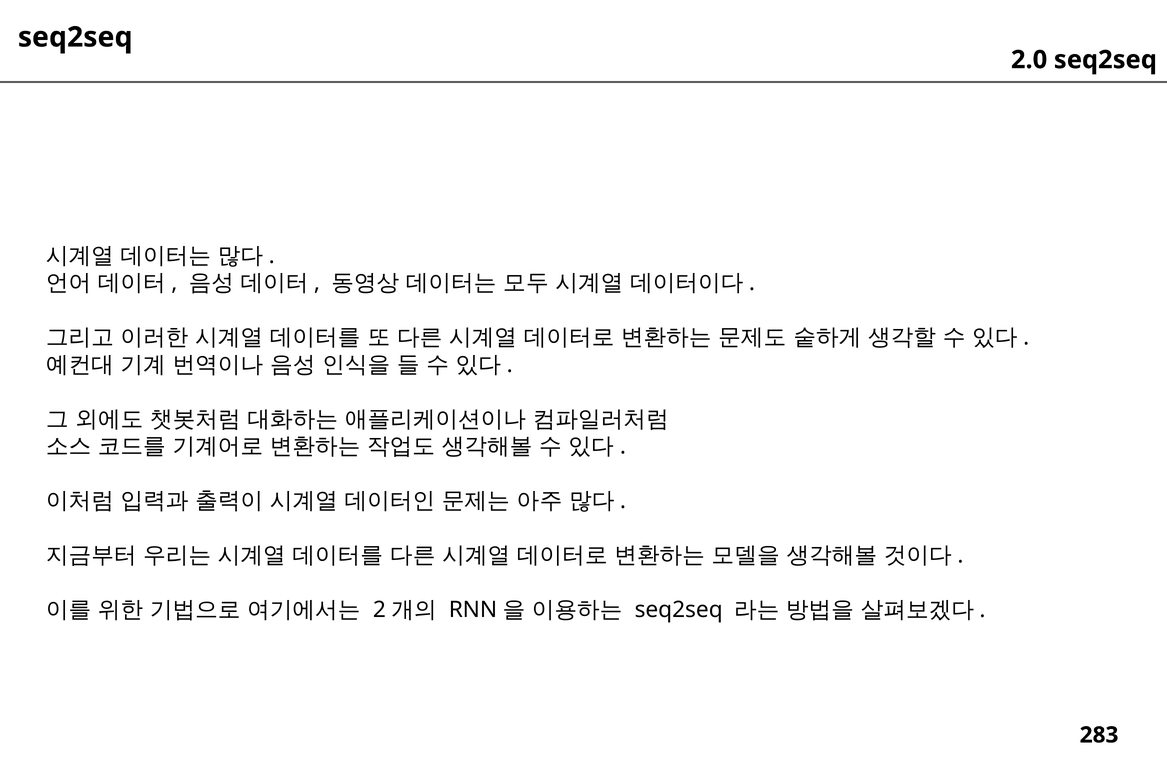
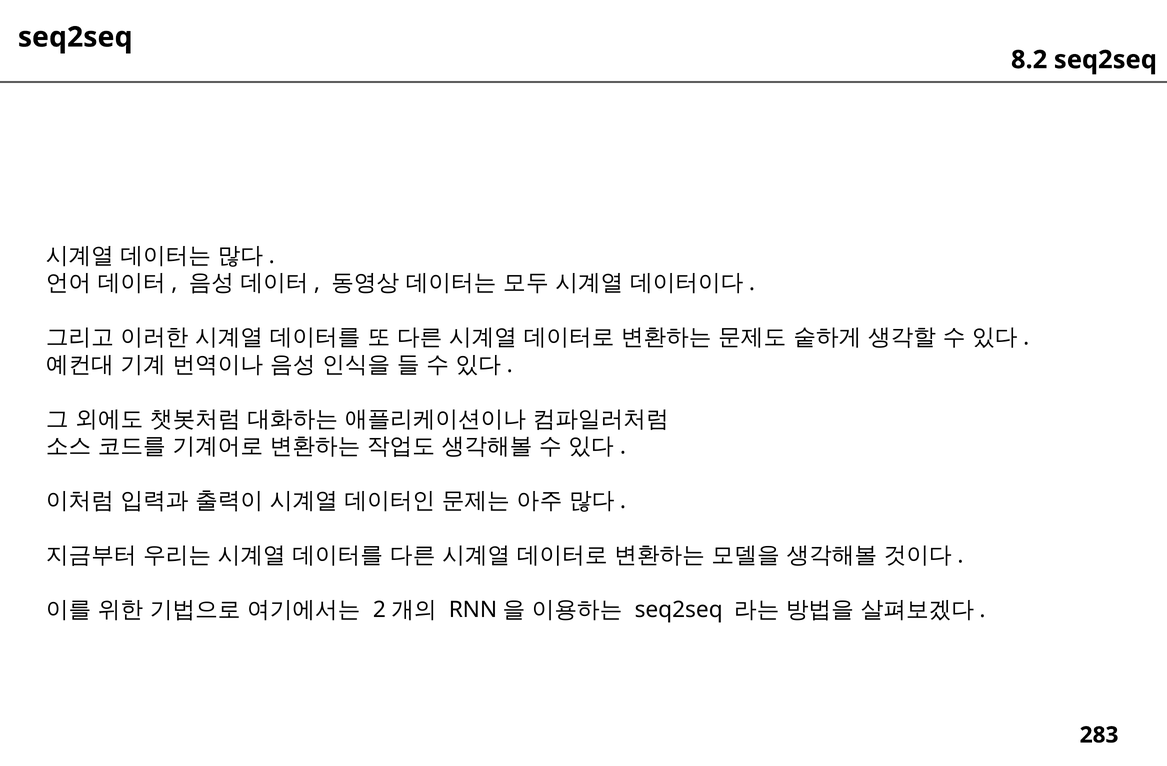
2.0: 2.0 -> 8.2 (1029, 60)
